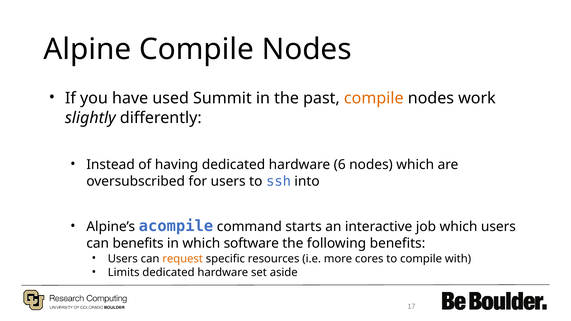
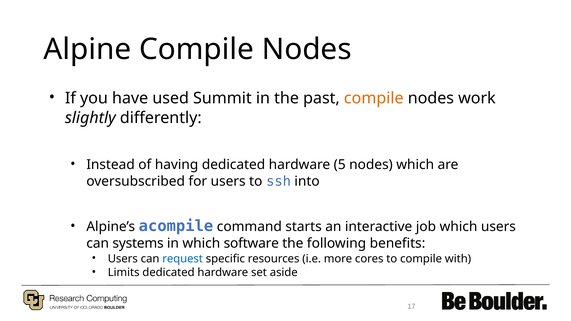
6: 6 -> 5 (340, 165)
can benefits: benefits -> systems (138, 244)
request colour: orange -> blue (183, 259)
